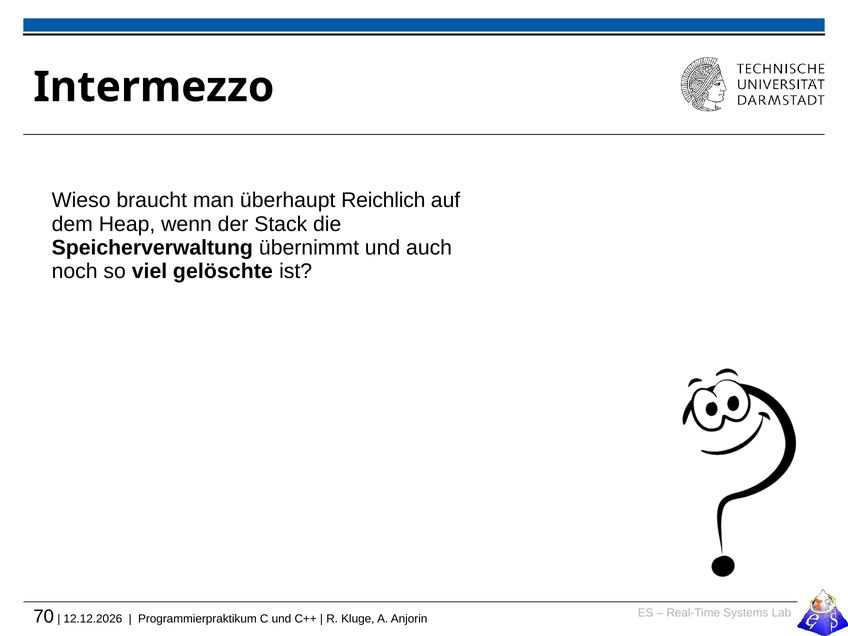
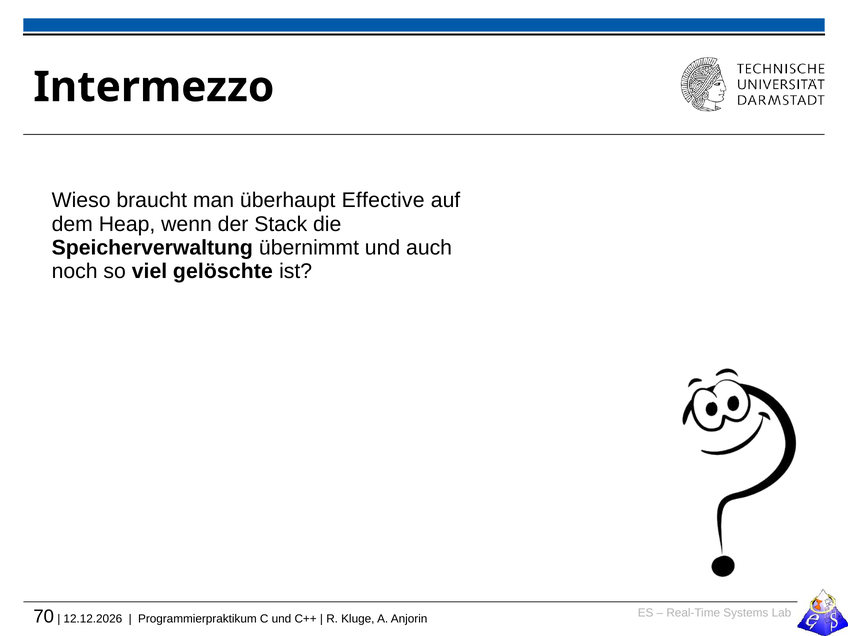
Reichlich: Reichlich -> Effective (383, 200)
